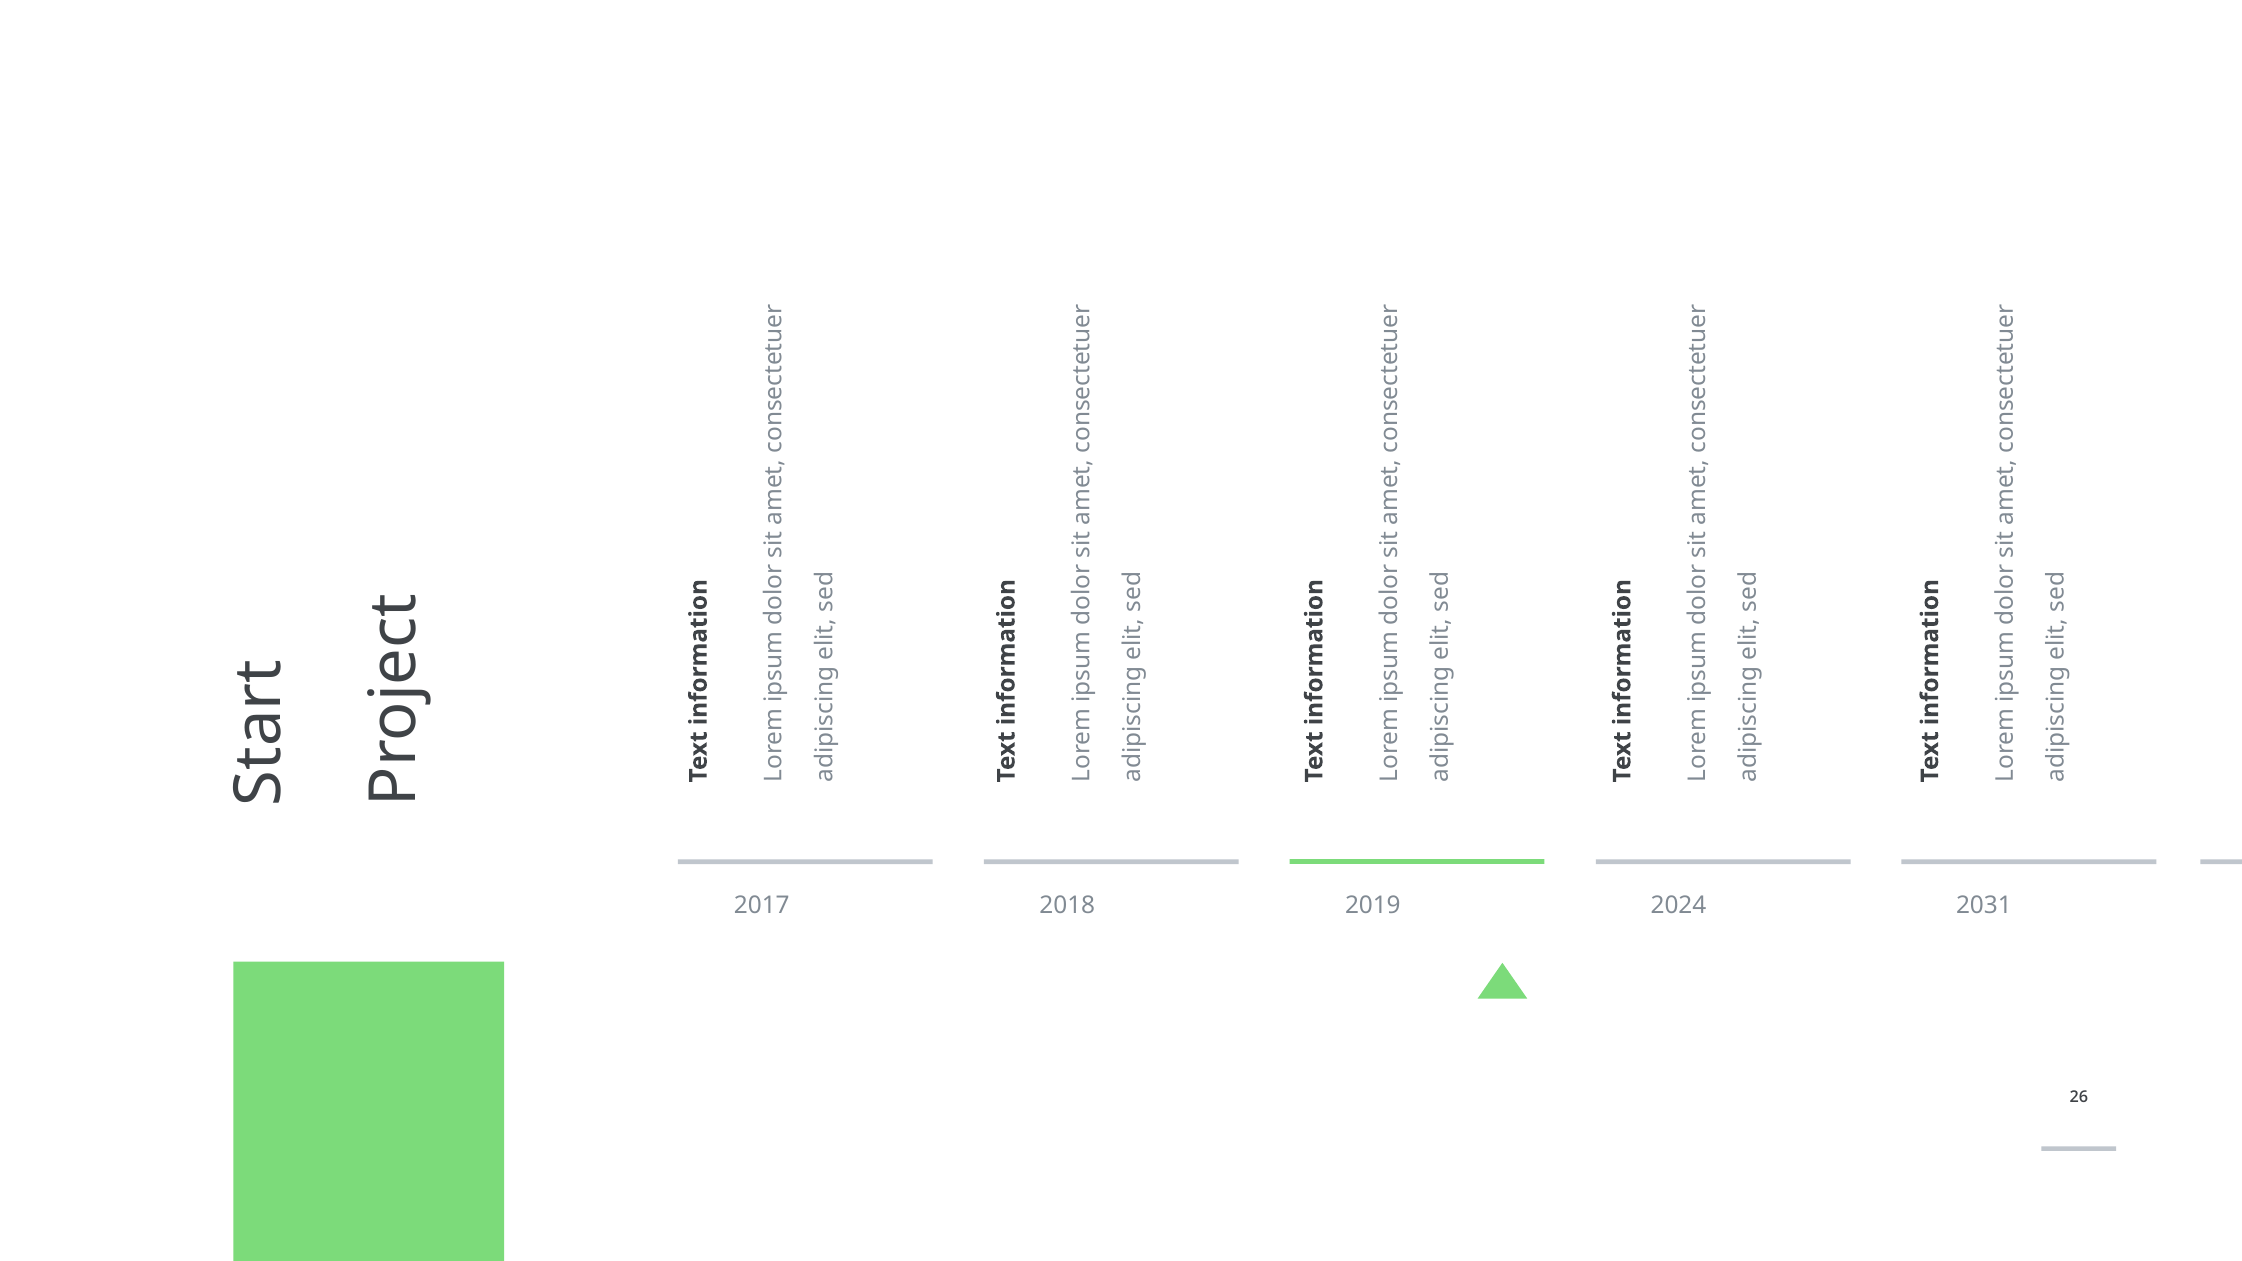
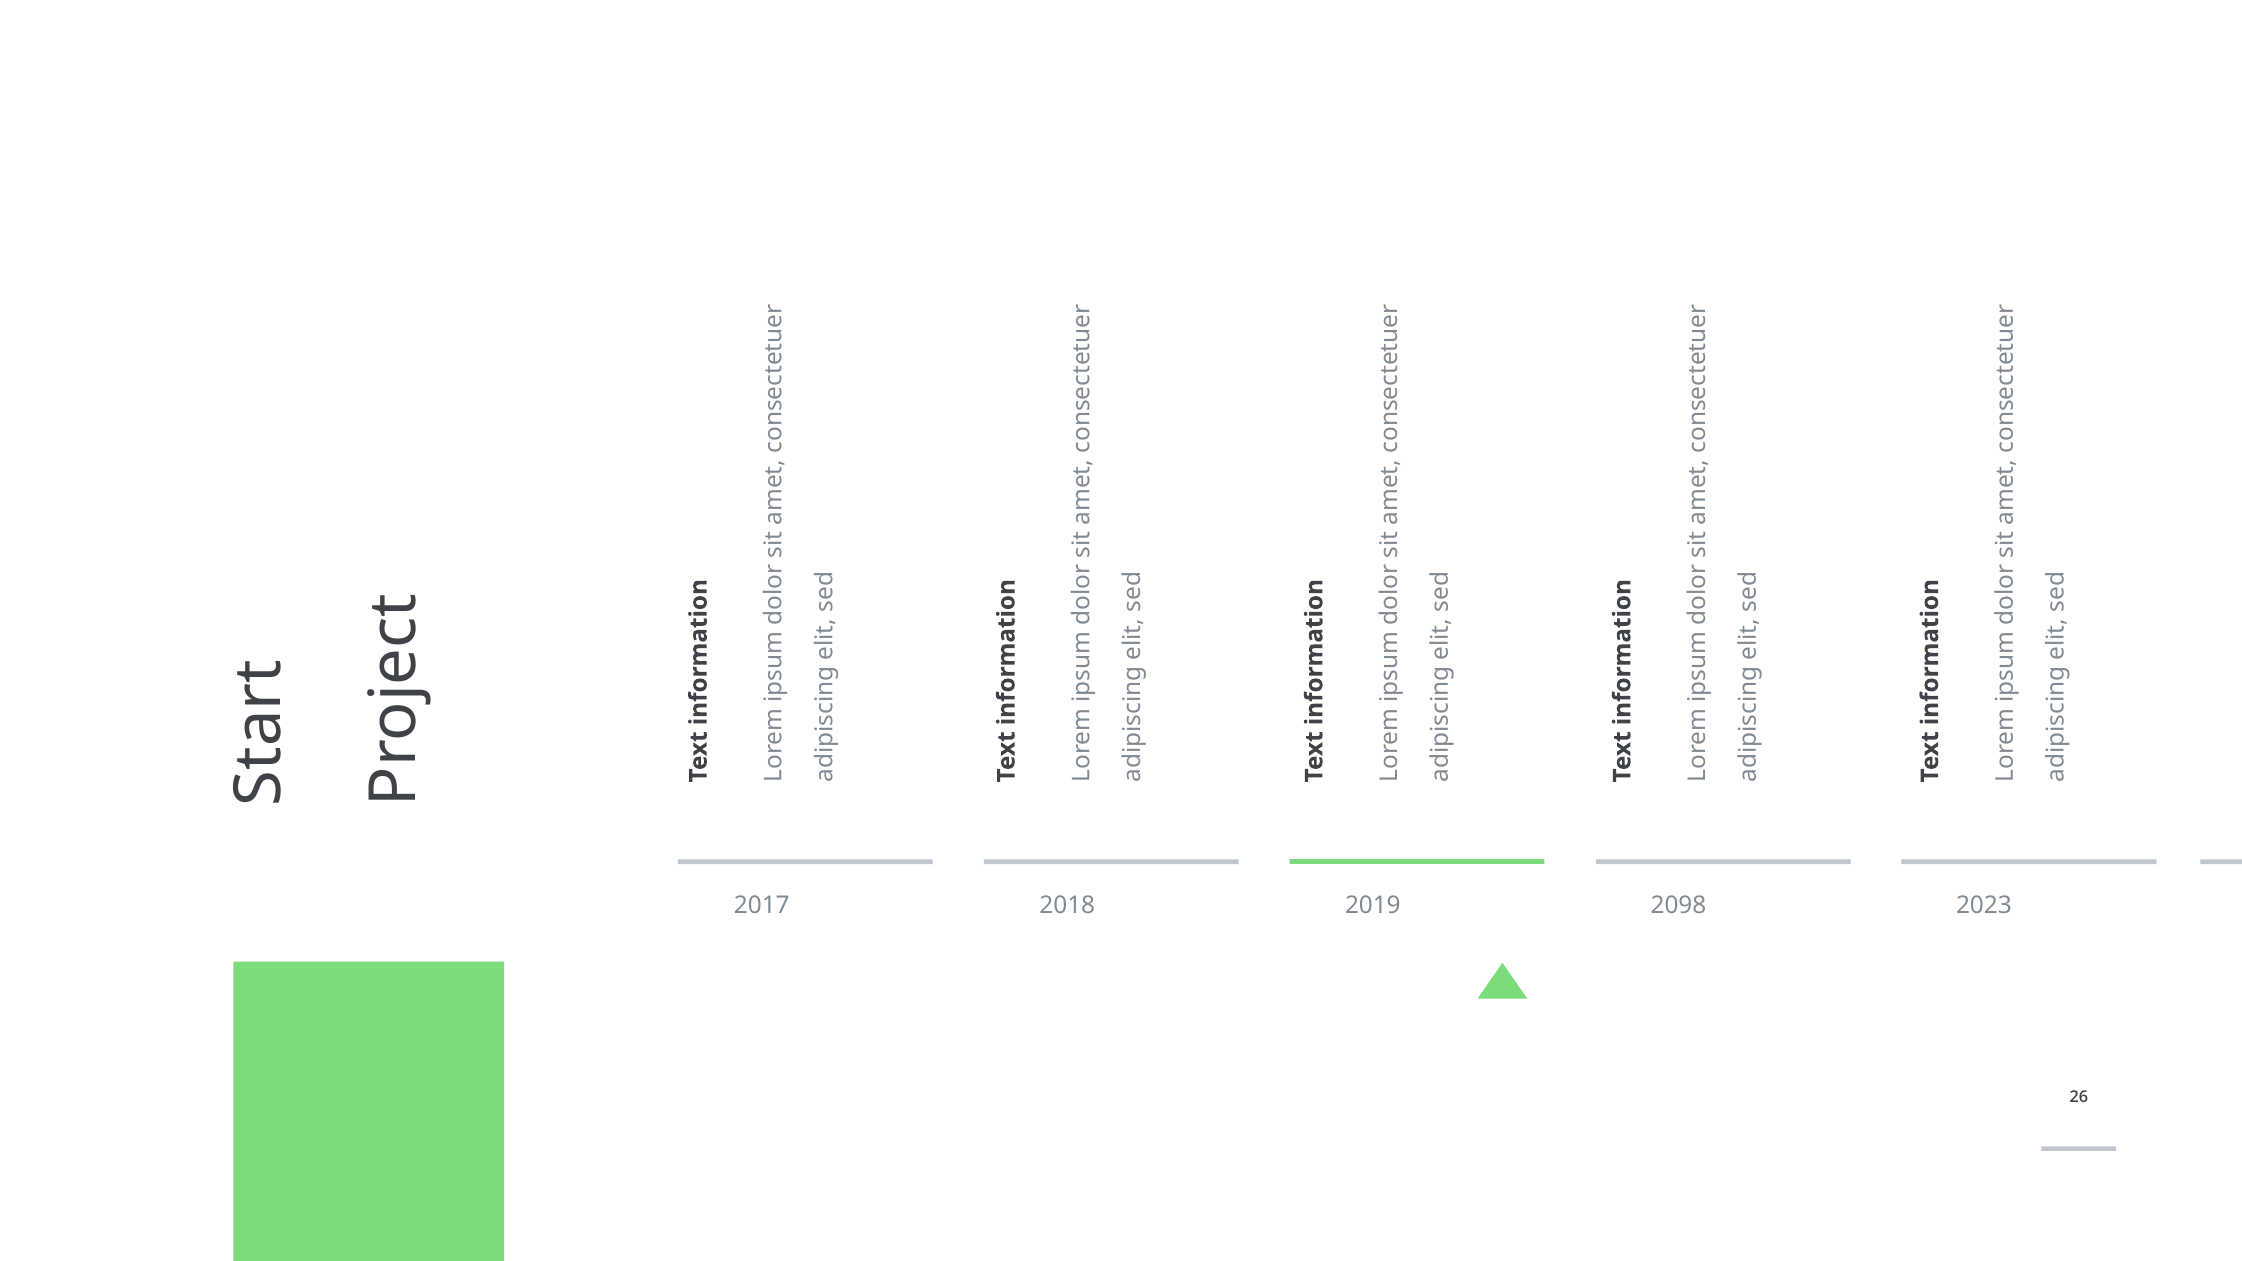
2024: 2024 -> 2098 (1678, 905)
2031: 2031 -> 2023 (1984, 905)
